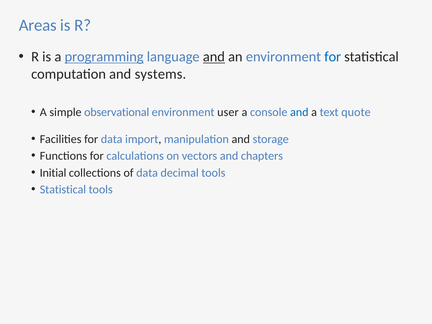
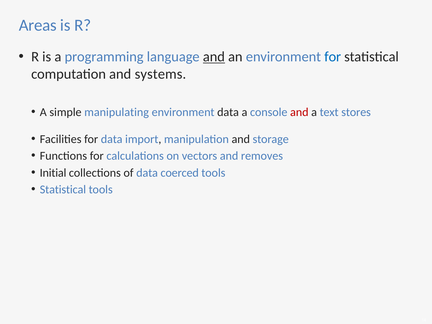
programming underline: present -> none (104, 57)
observational: observational -> manipulating (117, 112)
environment user: user -> data (228, 112)
and colour: blue -> red (299, 112)
quote: quote -> stores (356, 112)
chapters: chapters -> removes (262, 156)
decimal: decimal -> coerced (180, 173)
